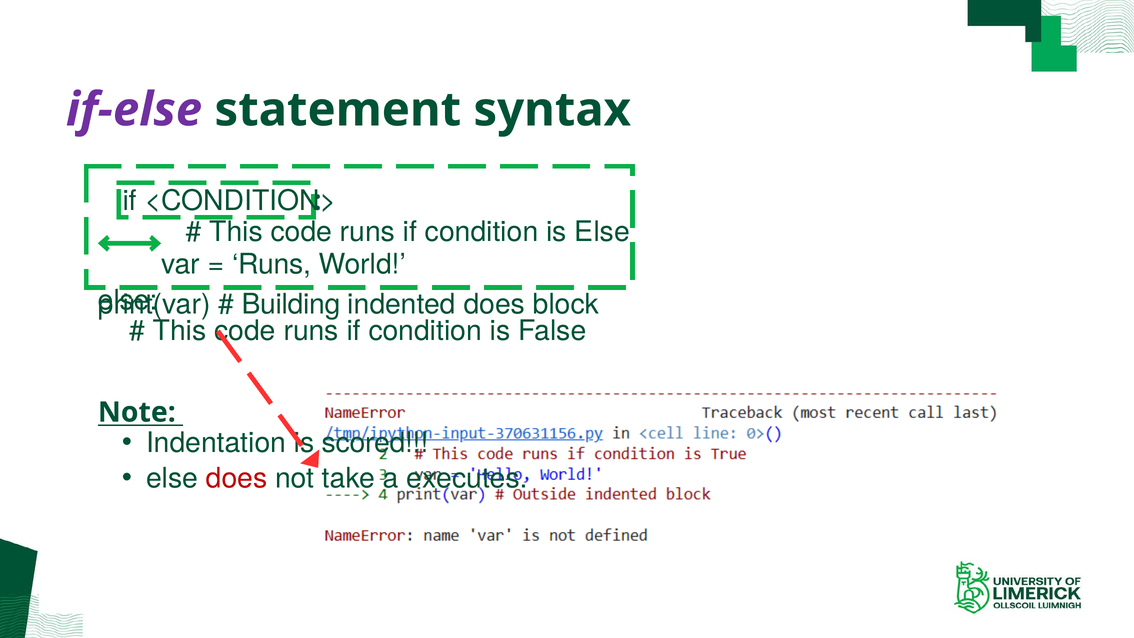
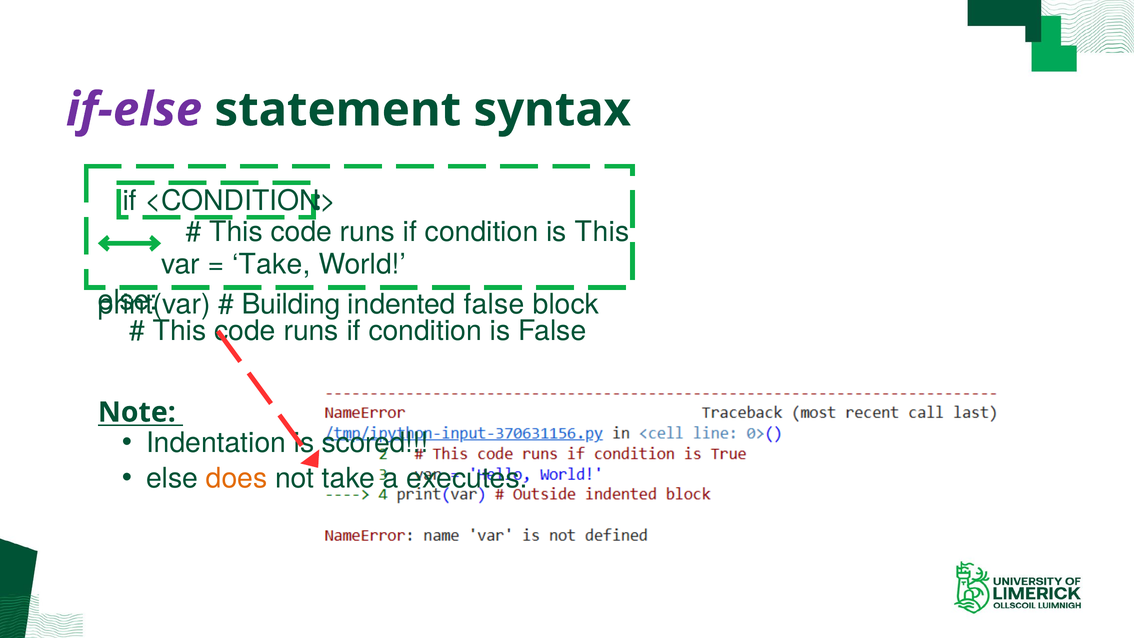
is Else: Else -> This (602, 232)
Runs: Runs -> Take (271, 264)
indented does: does -> false (494, 304)
does colour: red -> orange (237, 478)
